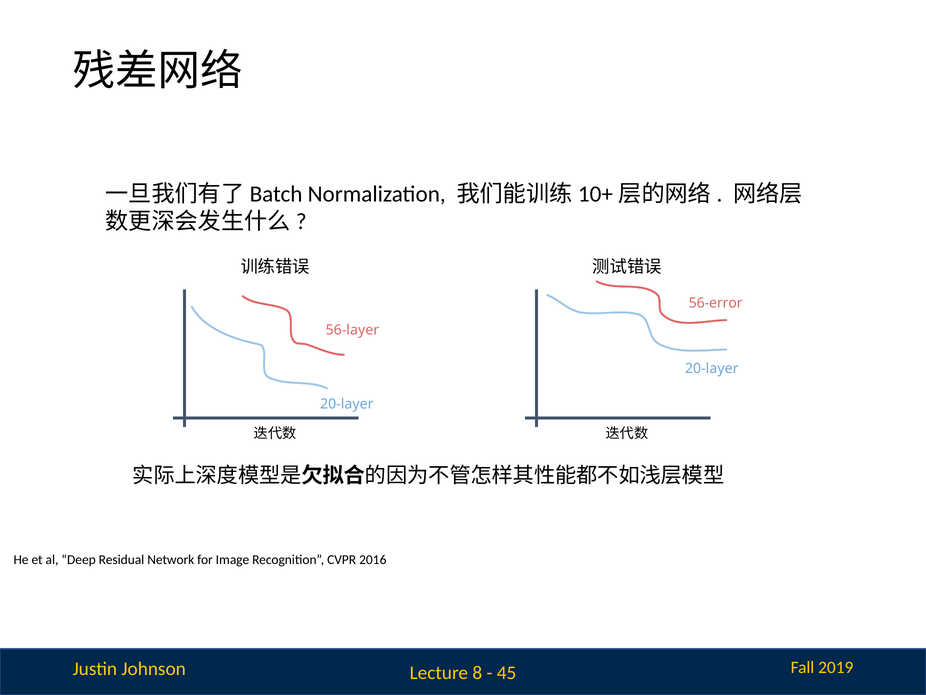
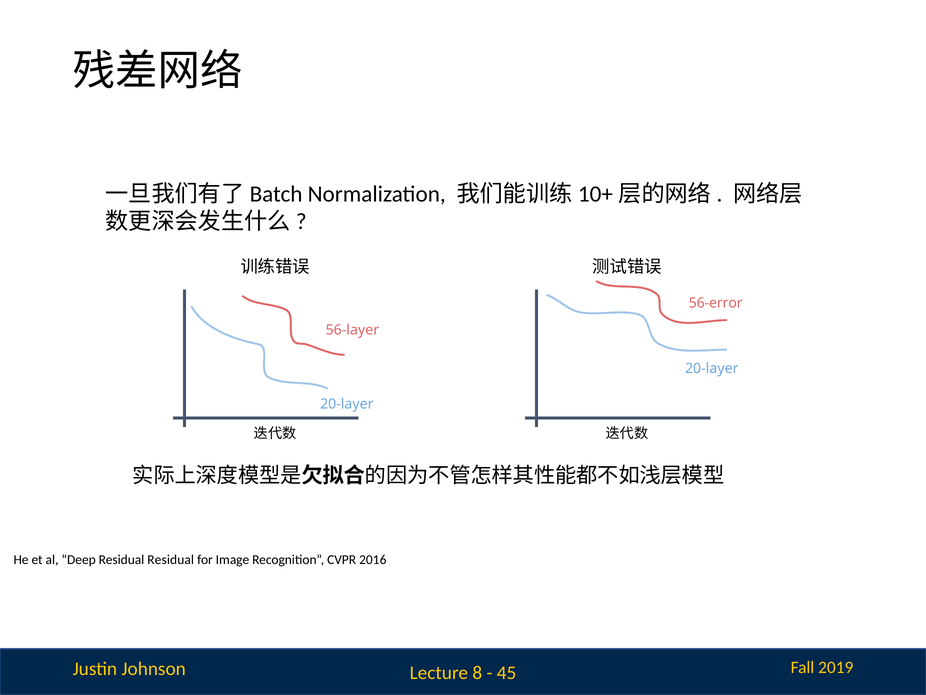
Residual Network: Network -> Residual (171, 559)
